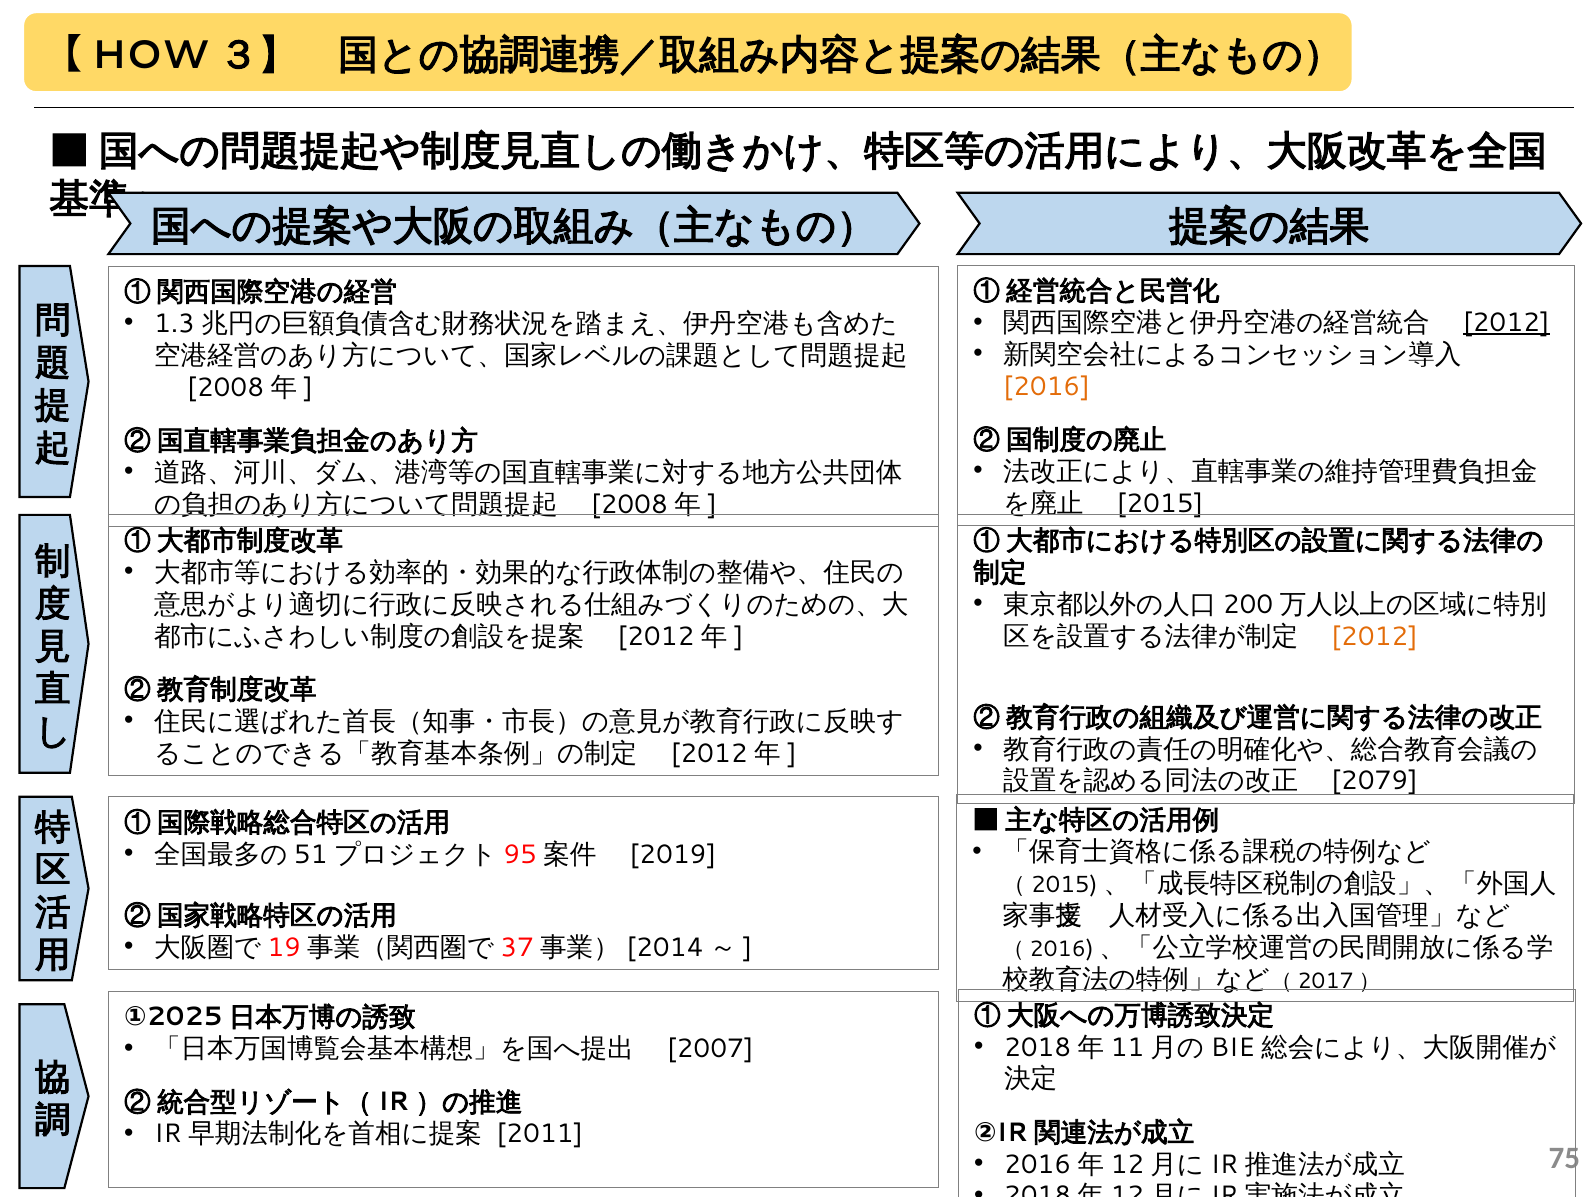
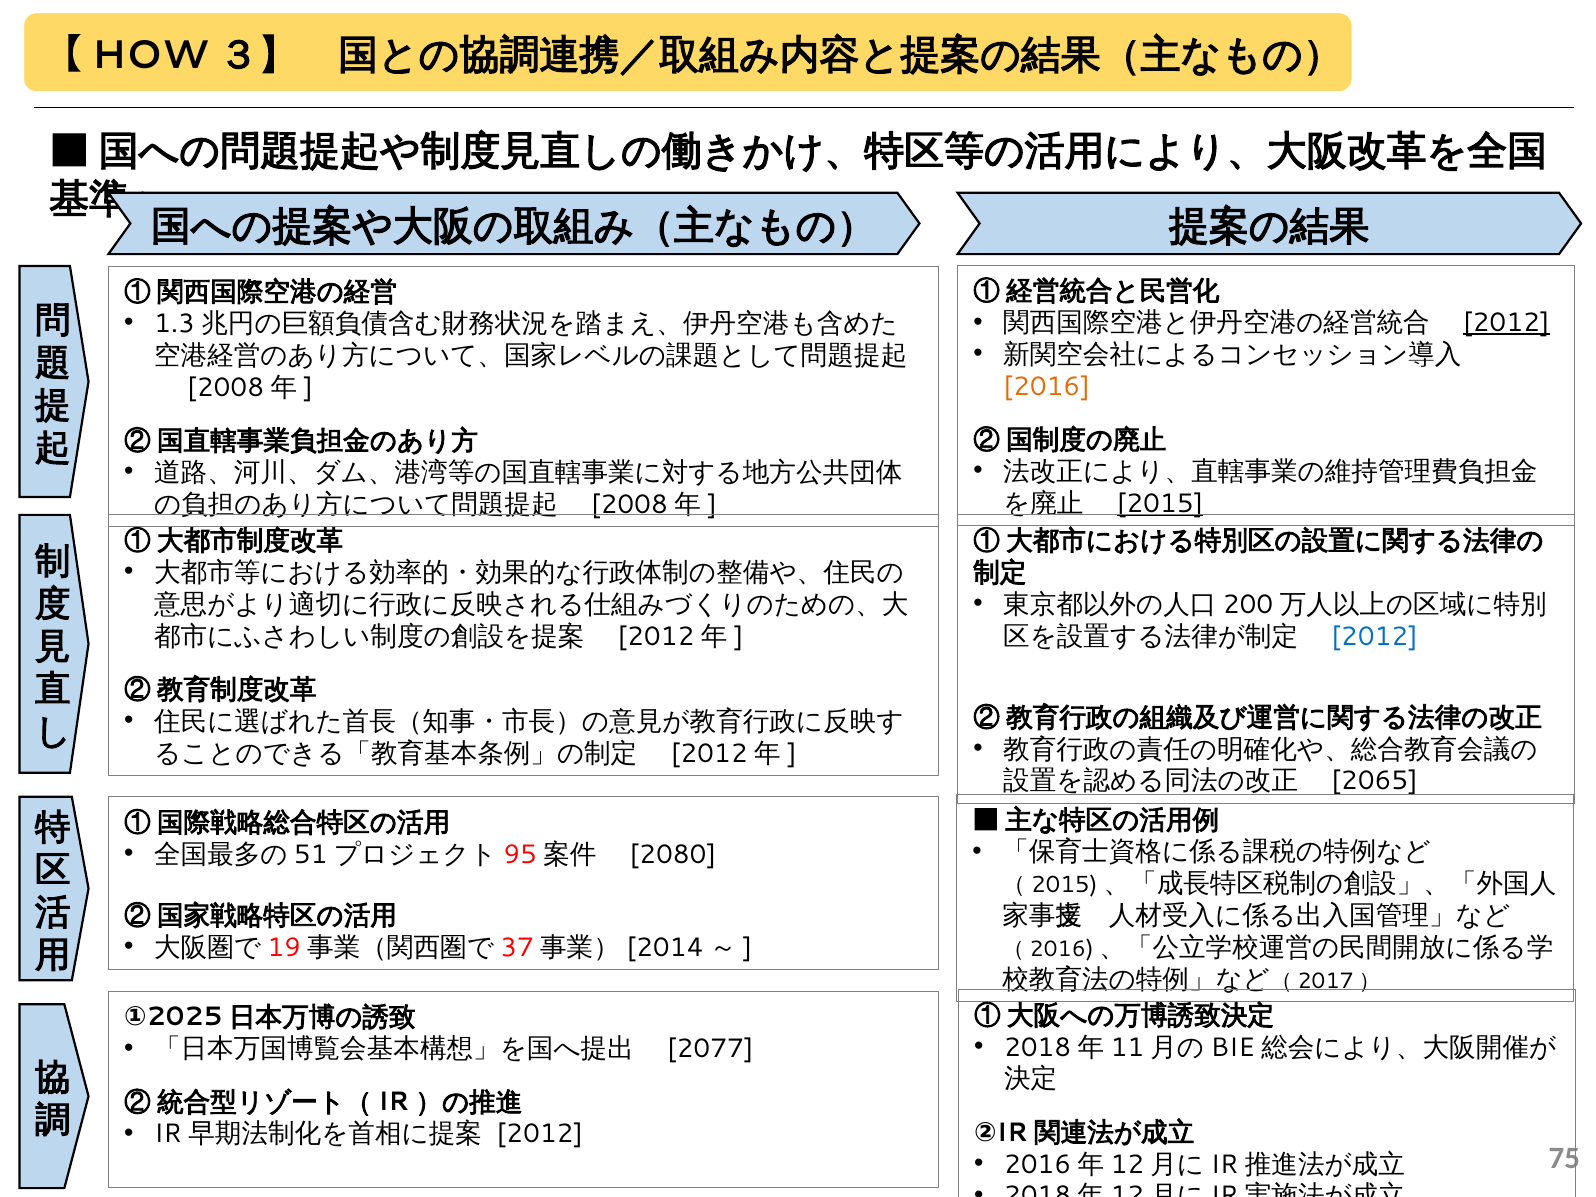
2015 underline: none -> present (1160, 504)
2012 colour: orange -> blue (1375, 636)
2079: 2079 -> 2065 (1375, 781)
2019: 2019 -> 2080 (673, 854)
2007: 2007 -> 2077 (710, 1049)
2011: 2011 -> 2012 (540, 1134)
